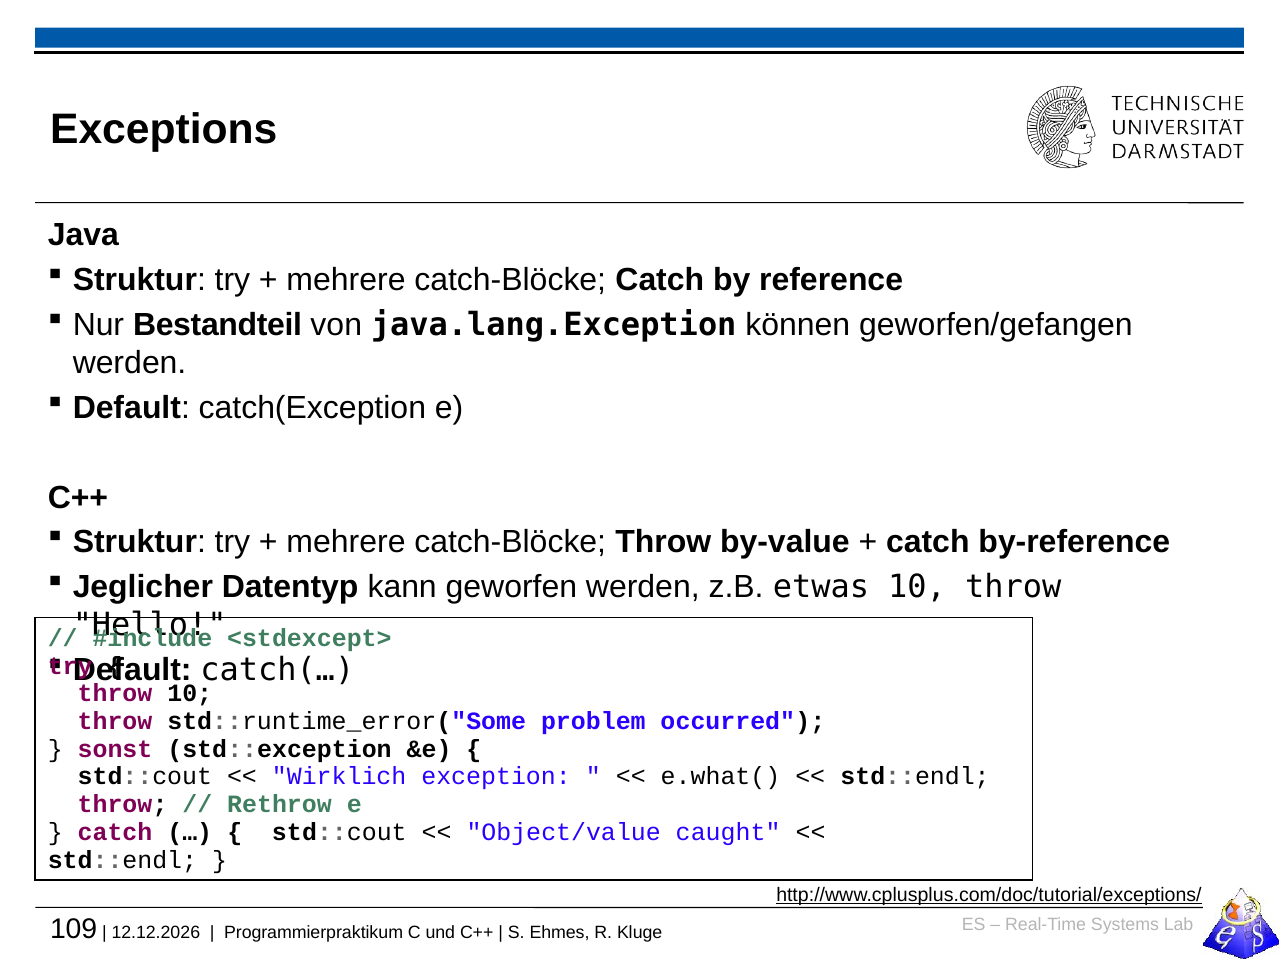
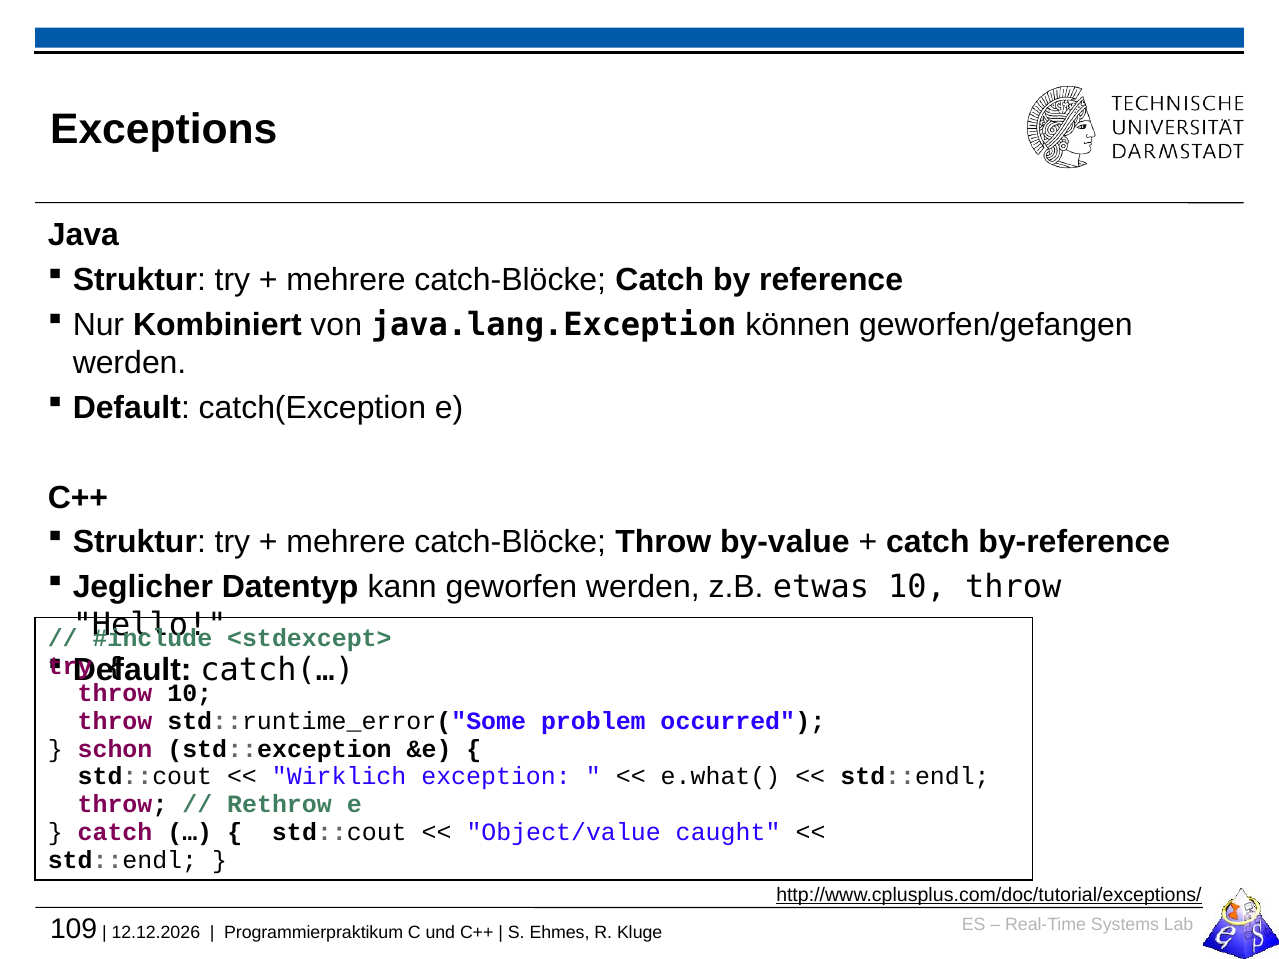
Bestandteil: Bestandteil -> Kombiniert (217, 325)
sonst: sonst -> schon (115, 749)
